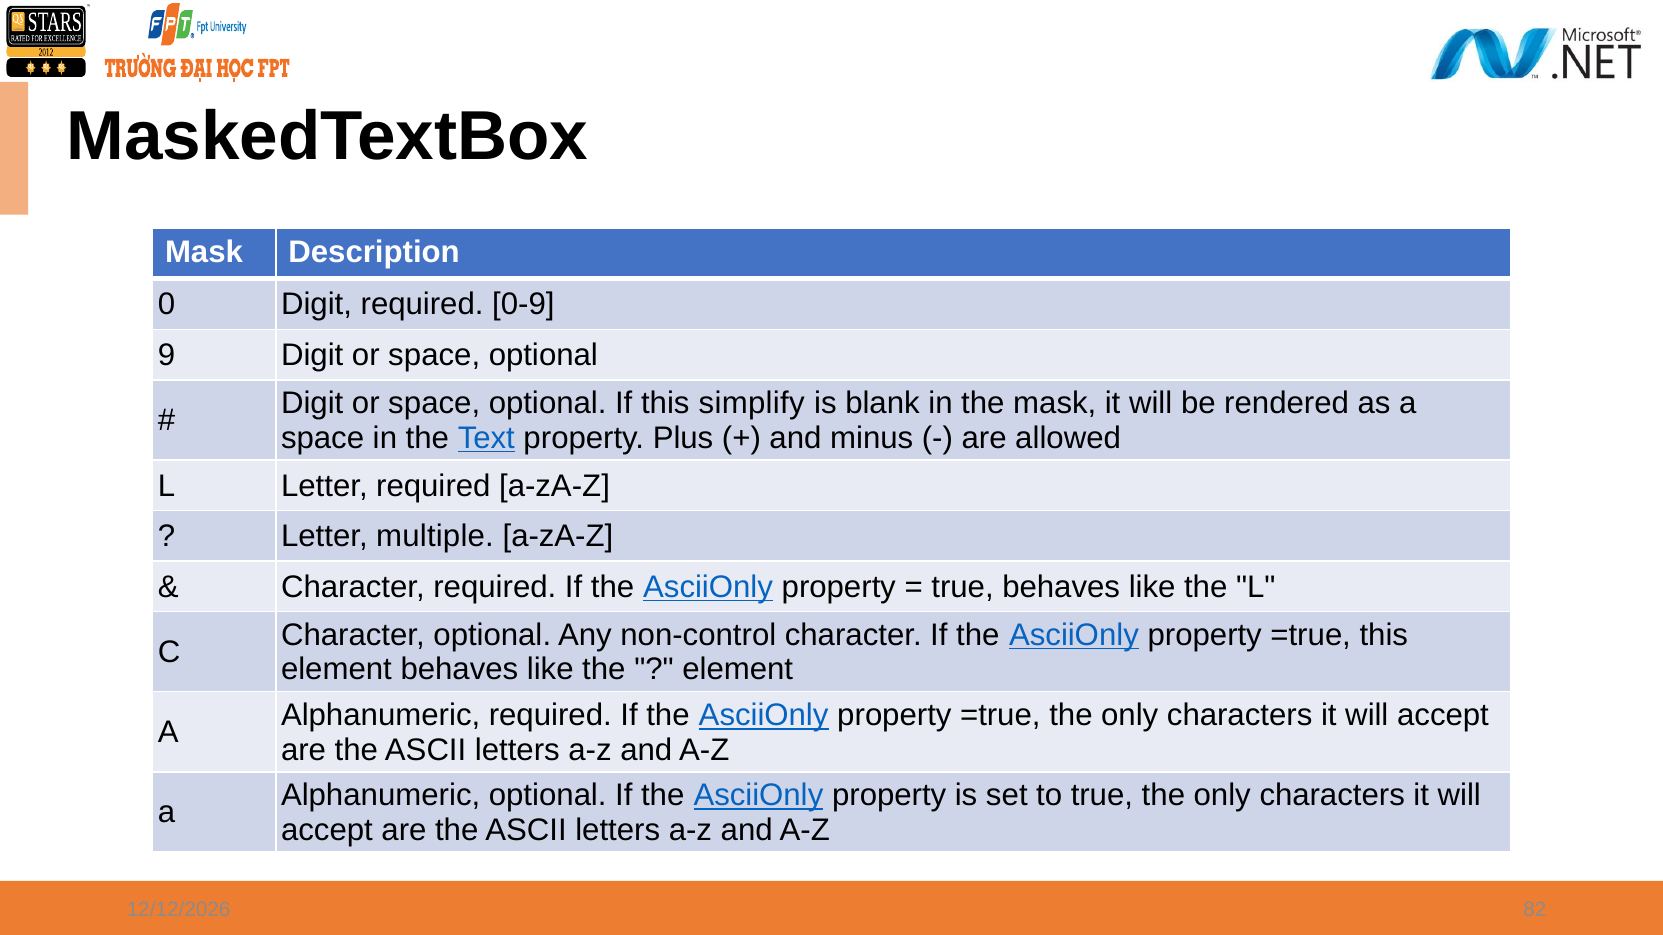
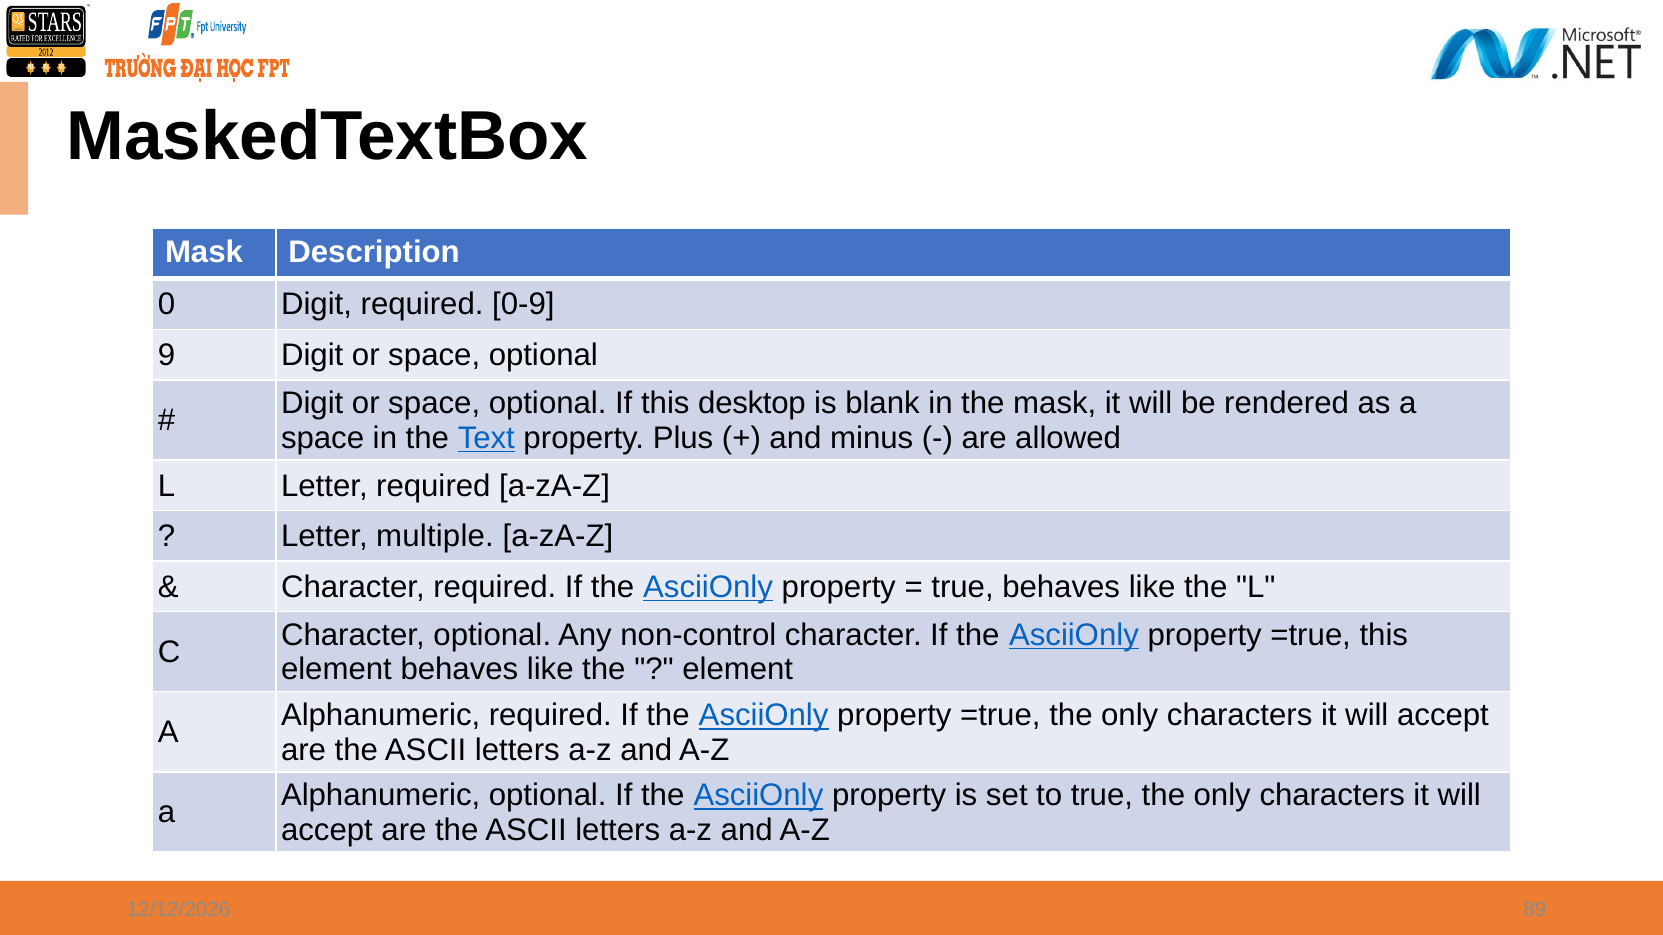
simplify: simplify -> desktop (752, 403)
82: 82 -> 89 (1535, 910)
